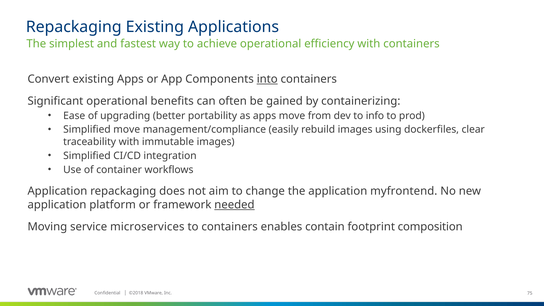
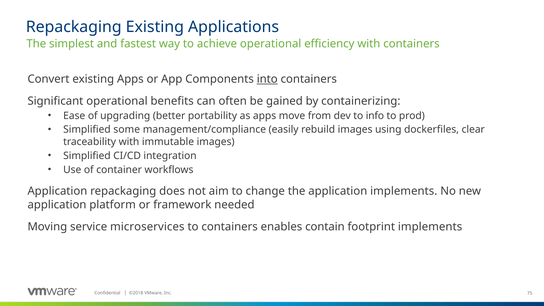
Simplified move: move -> some (127, 130)
application myfrontend: myfrontend -> implements (404, 191)
needed underline: present -> none (234, 205)
footprint composition: composition -> implements (430, 227)
